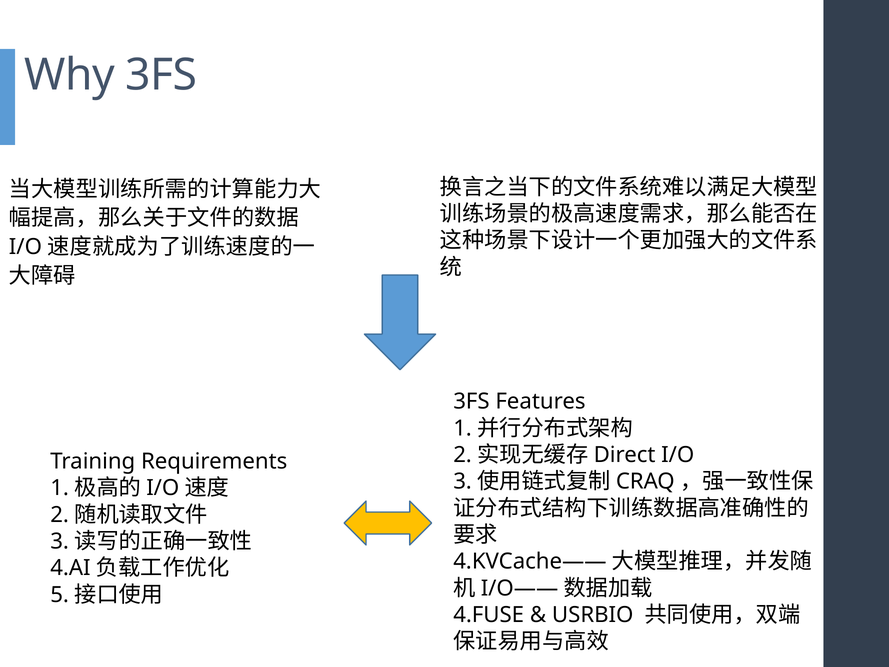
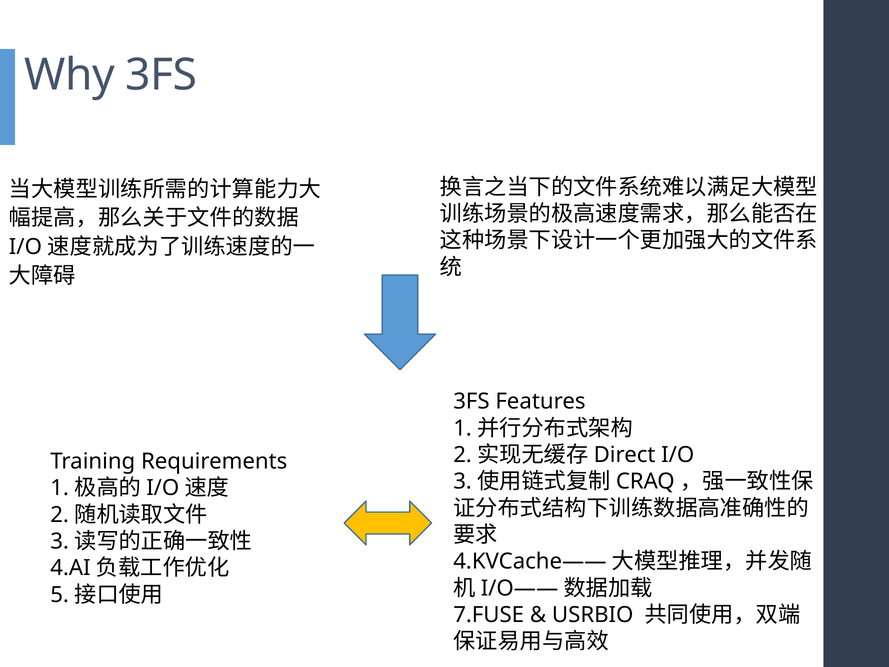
4.FUSE: 4.FUSE -> 7.FUSE (489, 615)
